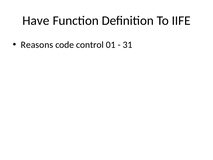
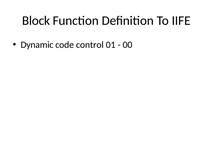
Have: Have -> Block (36, 21)
Reasons: Reasons -> Dynamic (37, 45)
31: 31 -> 00 (128, 45)
